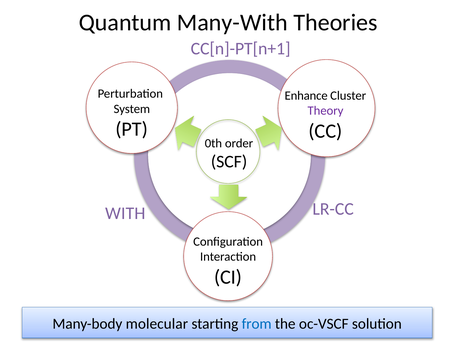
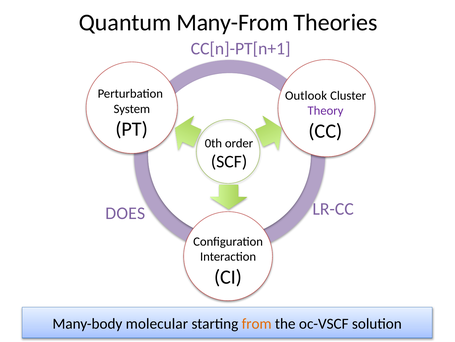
Many-With: Many-With -> Many-From (232, 23)
Enhance: Enhance -> Outlook (306, 95)
WITH: WITH -> DOES (125, 213)
from colour: blue -> orange (257, 323)
